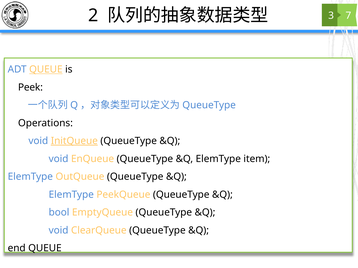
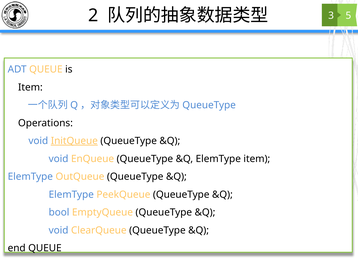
7: 7 -> 5 (348, 16)
QUEUE underline: present -> none (46, 70)
Peek: Peek -> Item (30, 87)
